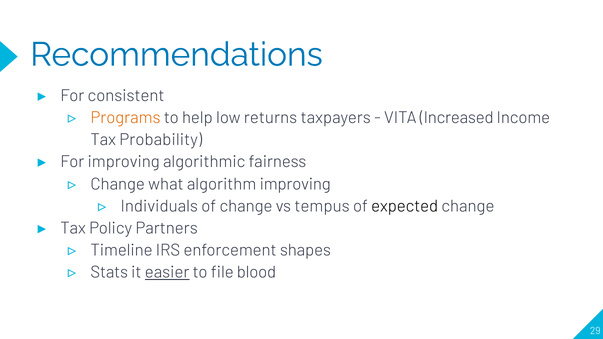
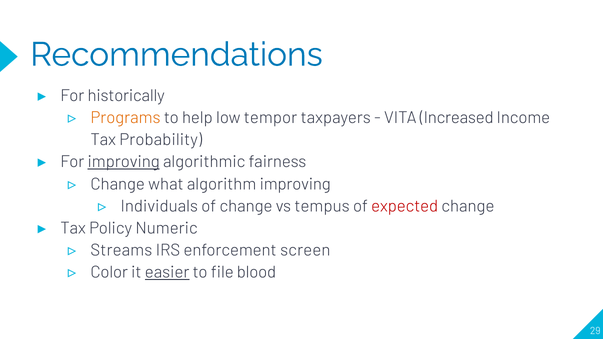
consistent: consistent -> historically (126, 96)
returns: returns -> tempor (271, 118)
improving underline: none -> present (124, 162)
expected colour: black -> red (405, 206)
Partners: Partners -> Numeric (167, 228)
Timeline: Timeline -> Streams (121, 250)
shapes: shapes -> screen (305, 250)
Stats: Stats -> Color (109, 273)
